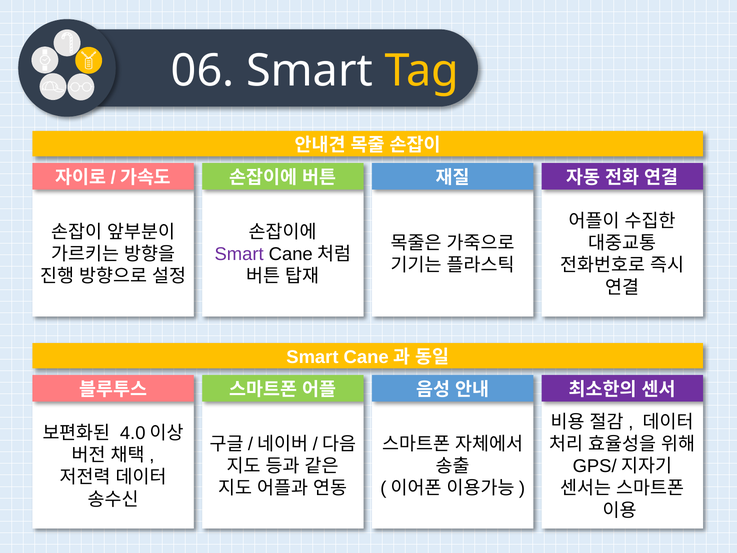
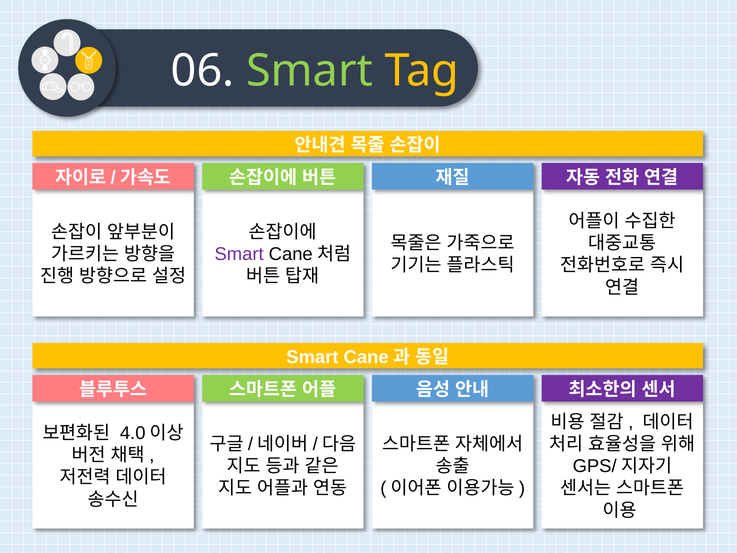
Smart colour: white -> light green (310, 71)
